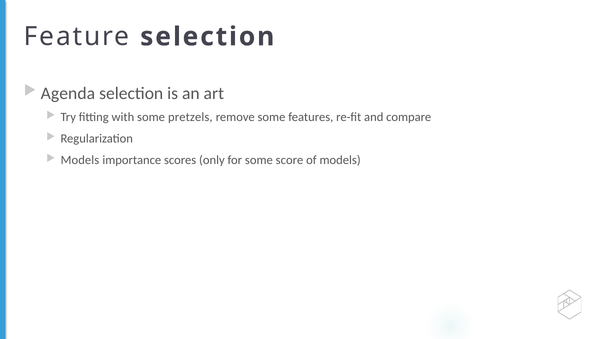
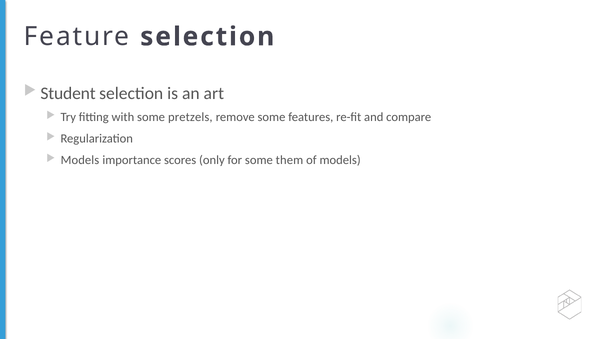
Agenda: Agenda -> Student (68, 93)
score: score -> them (289, 160)
